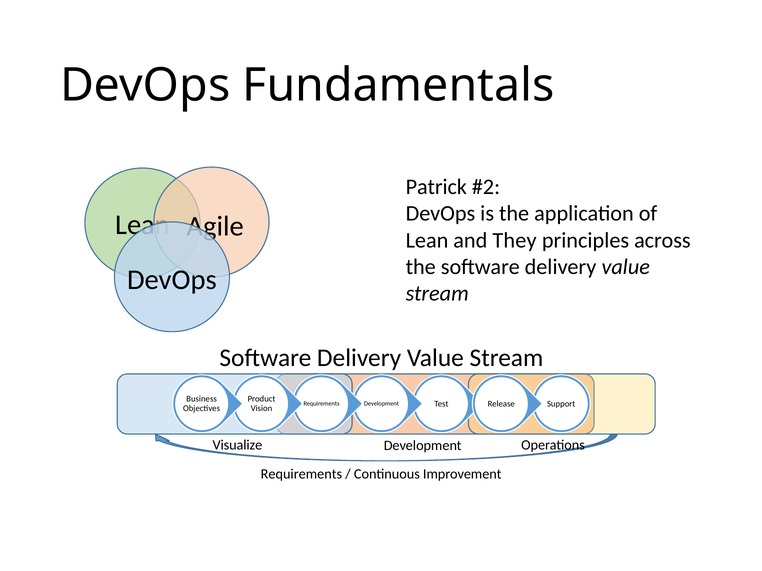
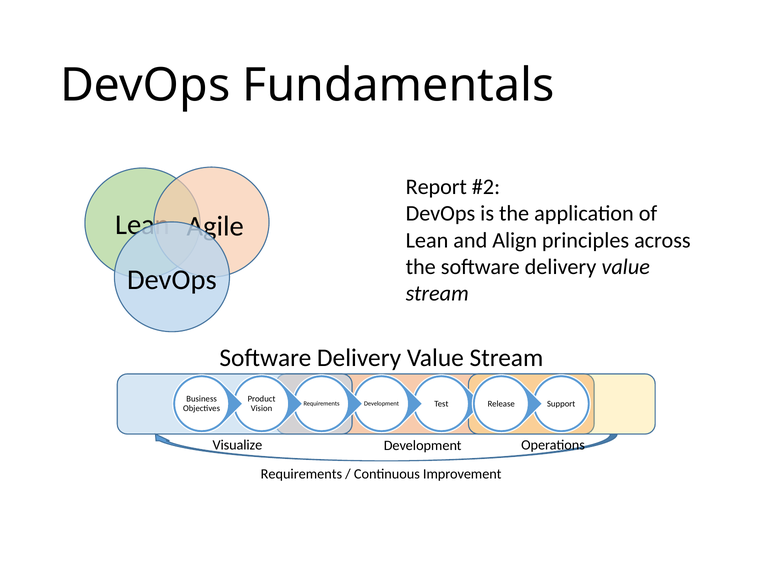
Patrick: Patrick -> Report (436, 187)
They: They -> Align (515, 241)
